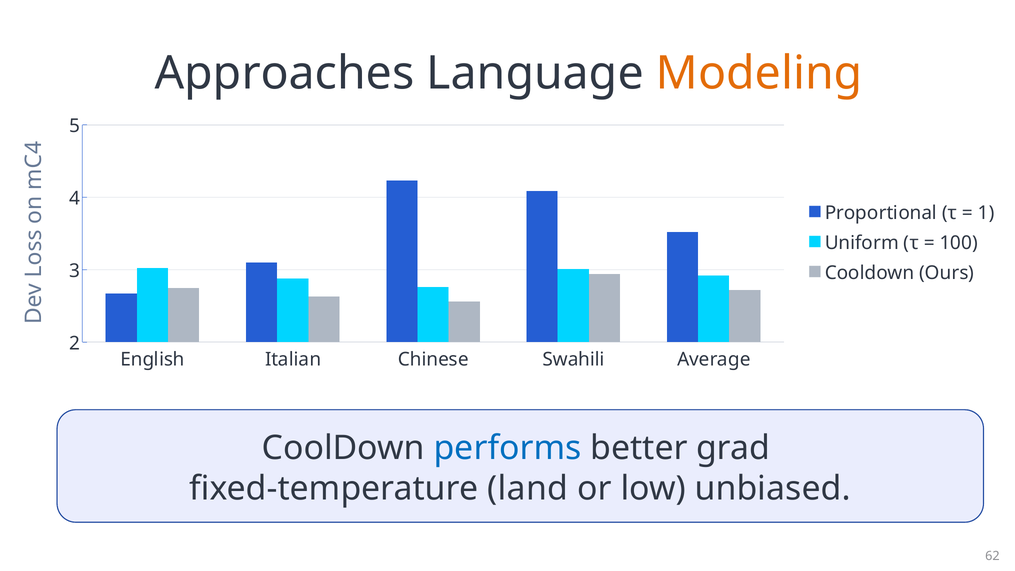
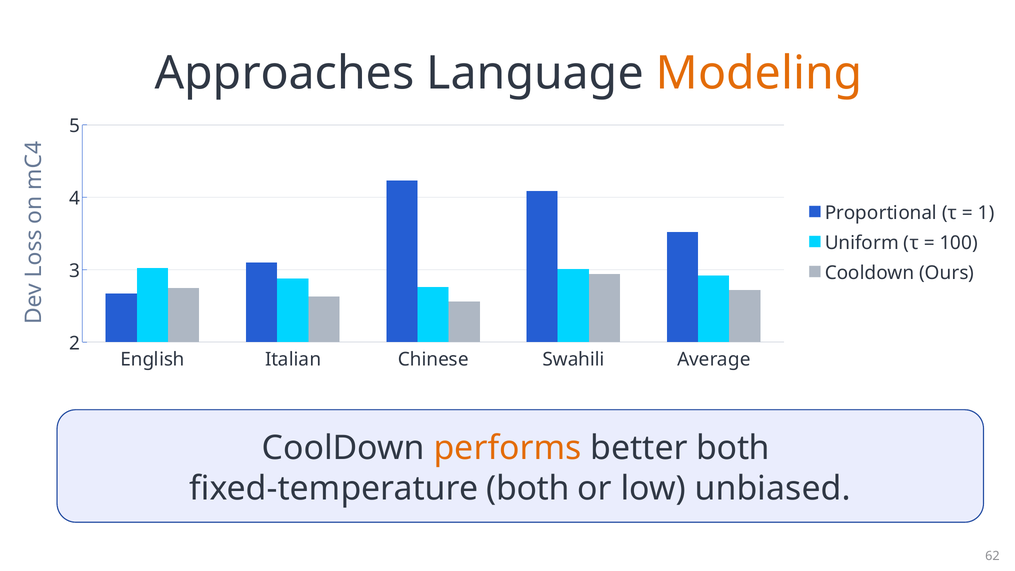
performs colour: blue -> orange (508, 448)
better grad: grad -> both (733, 448)
fixed-temperature land: land -> both (528, 489)
